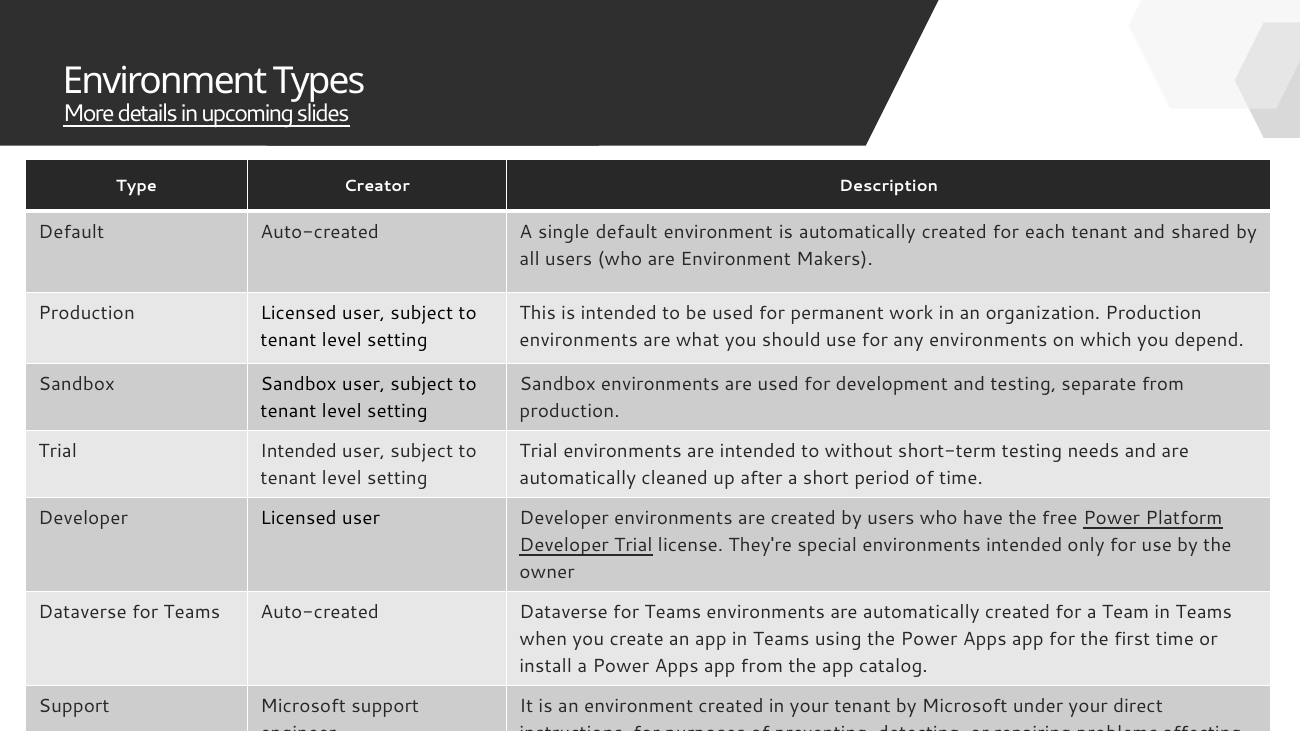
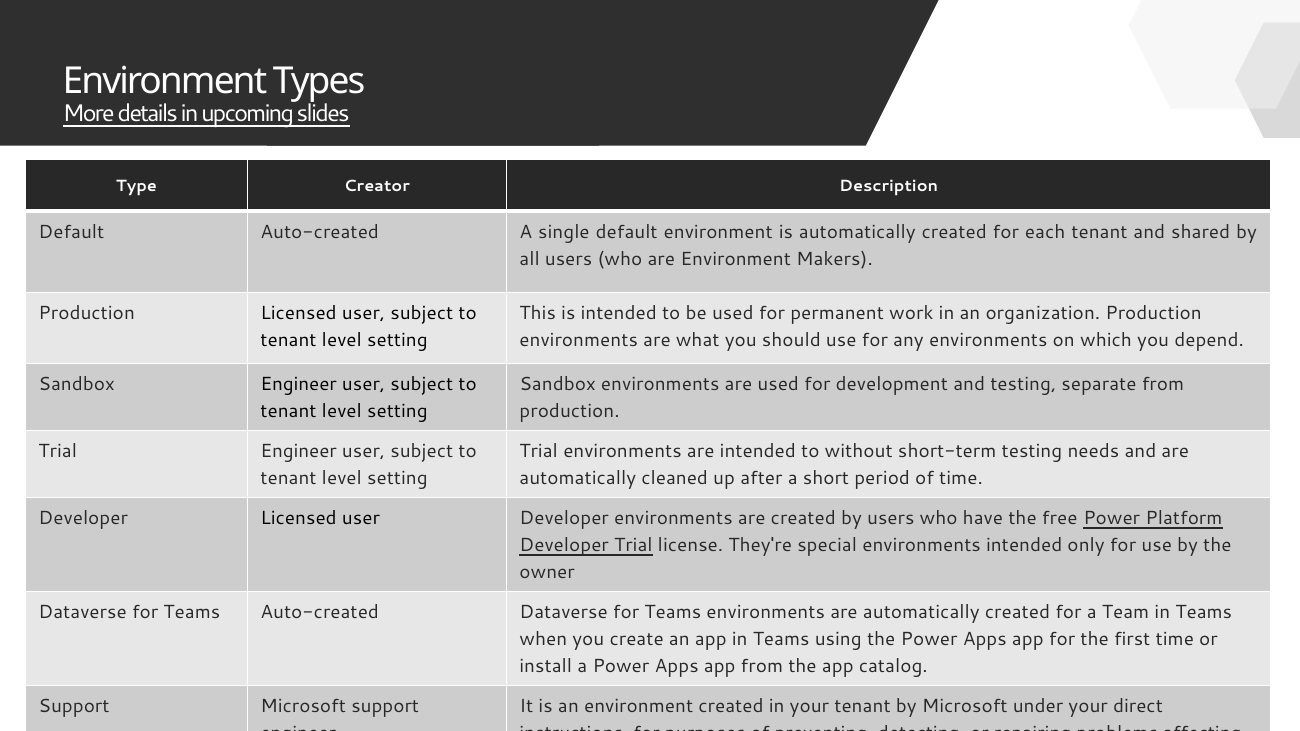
Sandbox Sandbox: Sandbox -> Engineer (299, 385)
Trial Intended: Intended -> Engineer (299, 452)
